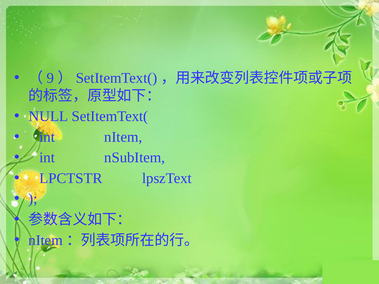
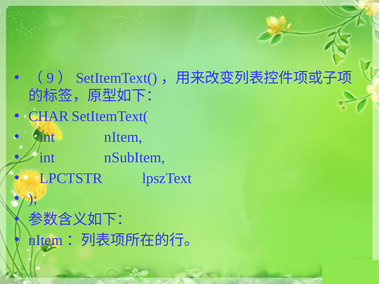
NULL: NULL -> CHAR (49, 116)
